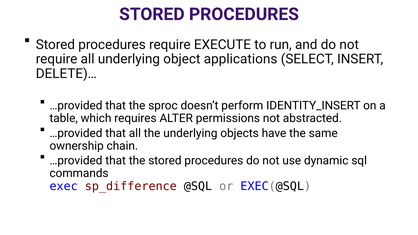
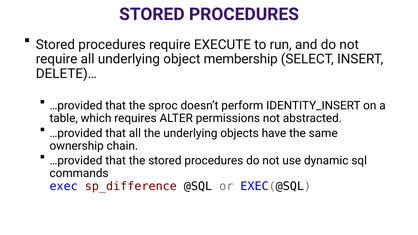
applications: applications -> membership (241, 59)
